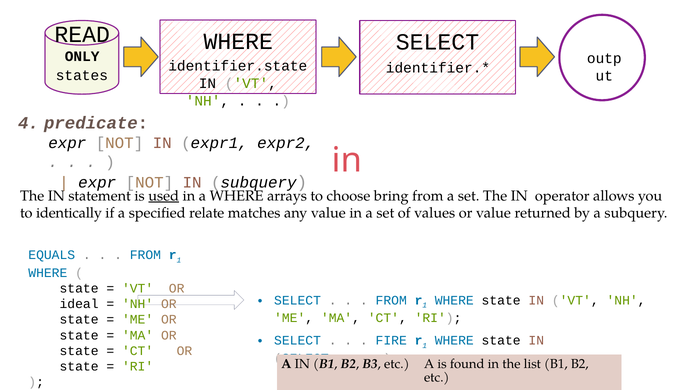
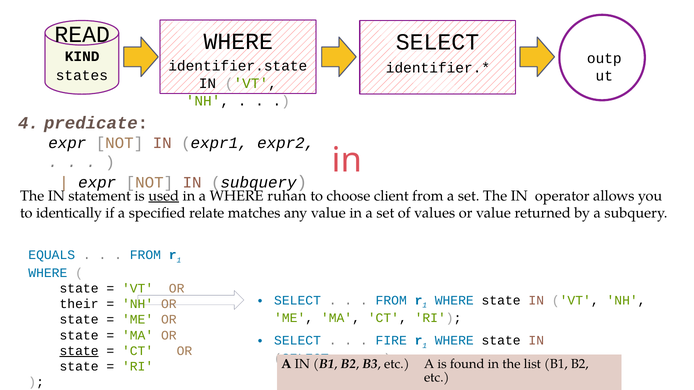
ONLY: ONLY -> KIND (82, 57)
arrays: arrays -> ruhan (287, 196)
bring: bring -> client (391, 196)
ideal: ideal -> their (79, 304)
state underline: none -> present (79, 351)
